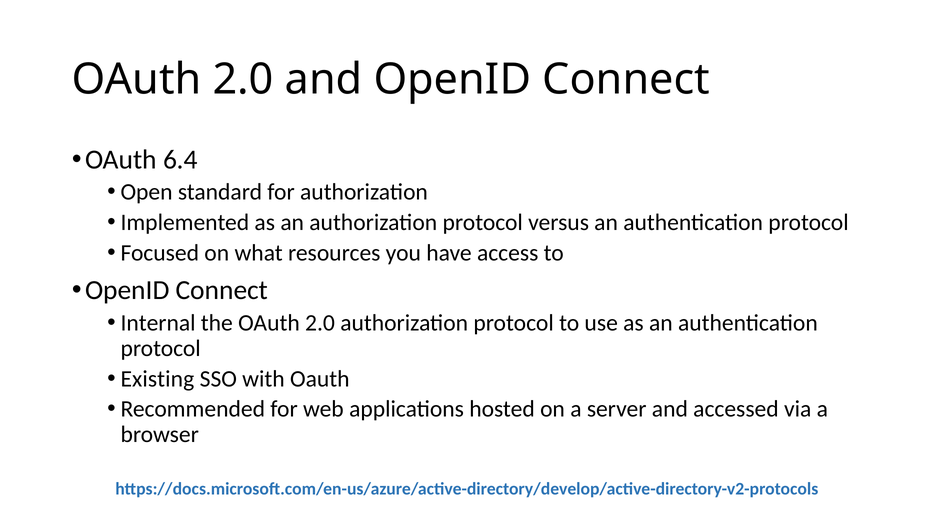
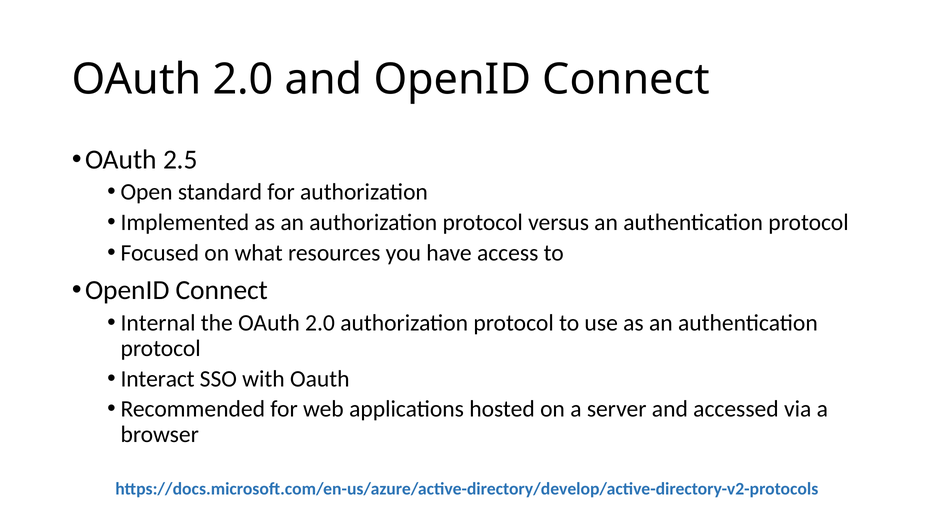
6.4: 6.4 -> 2.5 (180, 159)
Existing: Existing -> Interact (158, 378)
